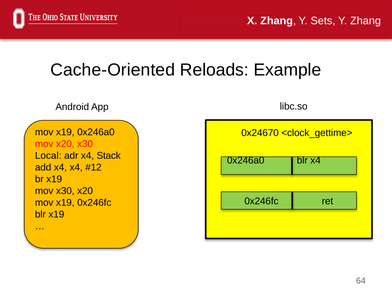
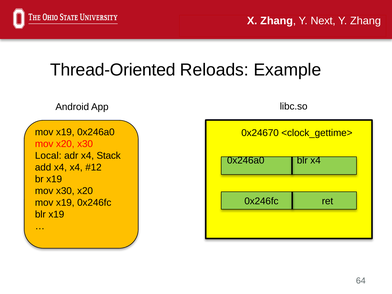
Sets: Sets -> Next (323, 21)
Cache-Oriented: Cache-Oriented -> Thread-Oriented (113, 70)
